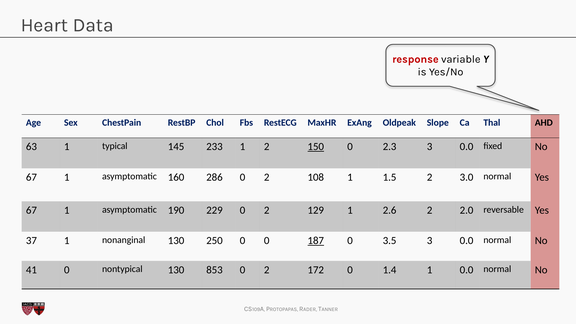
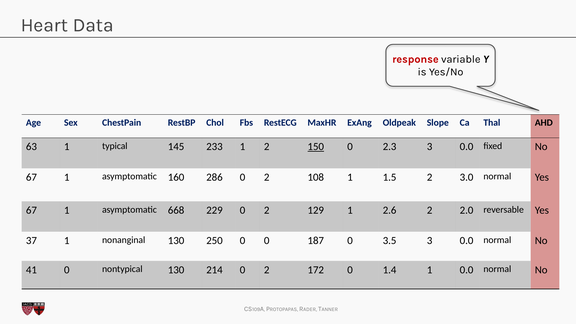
190: 190 -> 668 (176, 210)
187 underline: present -> none (316, 241)
853: 853 -> 214 (214, 270)
